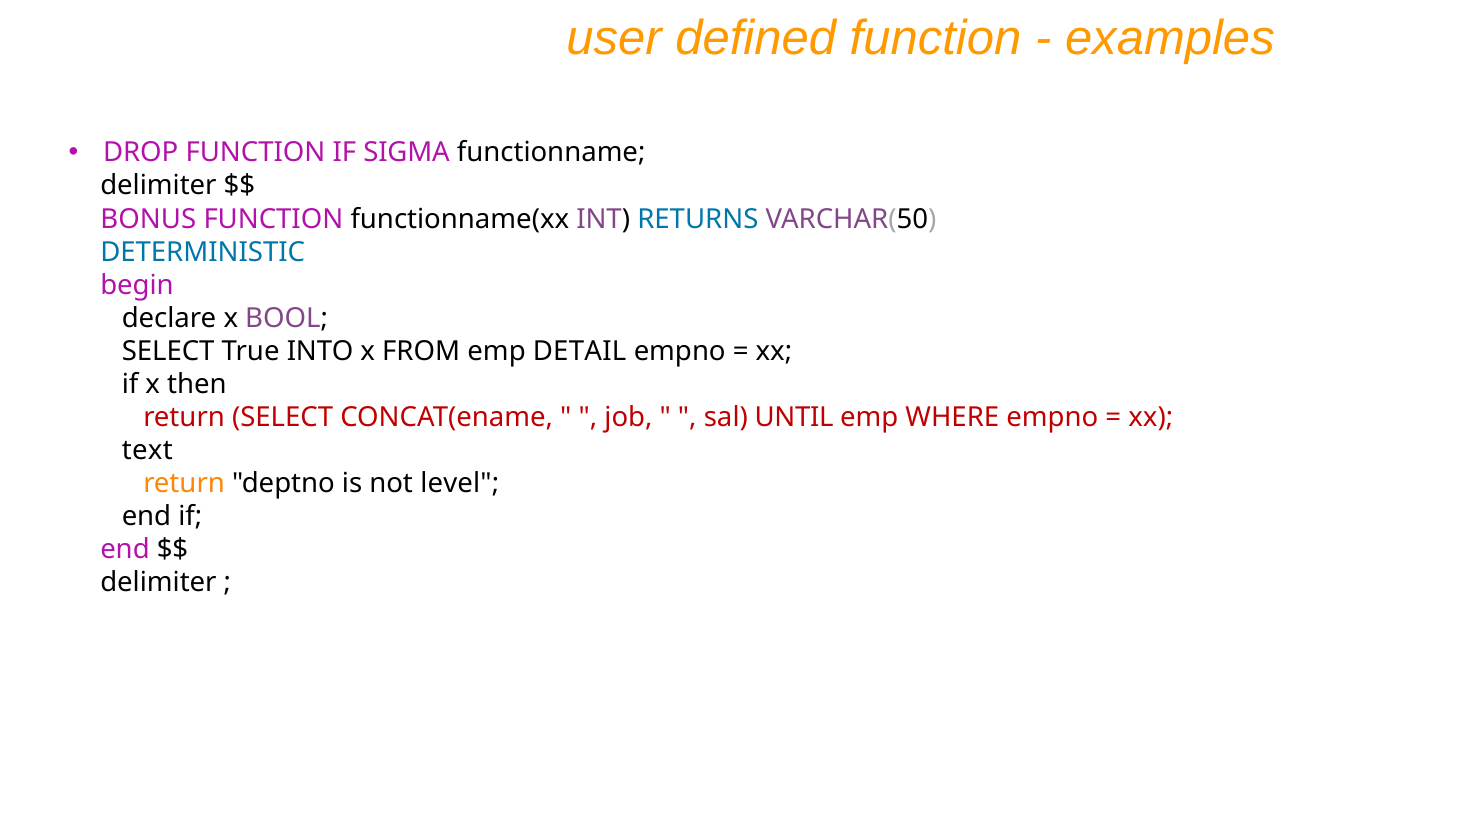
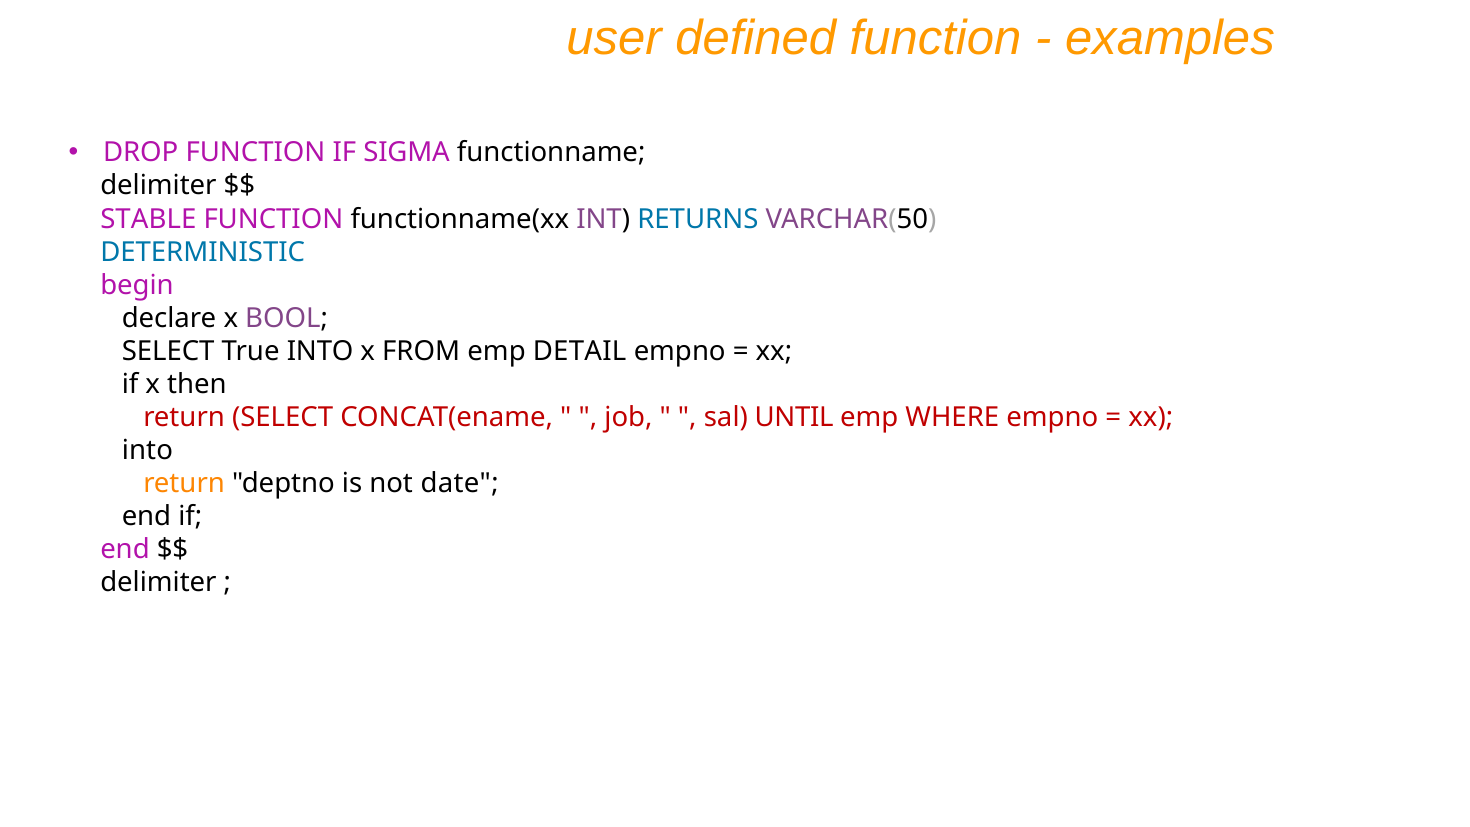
BONUS: BONUS -> STABLE (148, 219)
text: text -> into (147, 450)
level: level -> date (460, 484)
